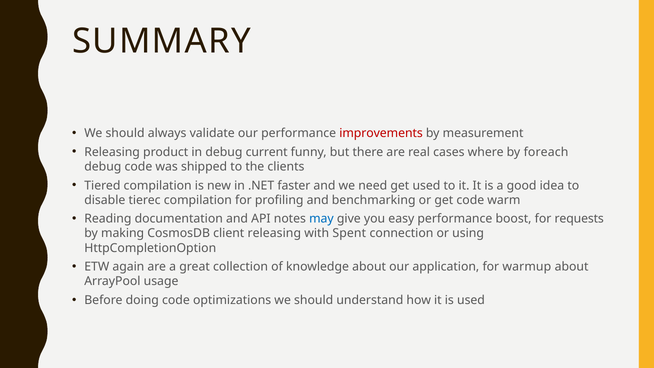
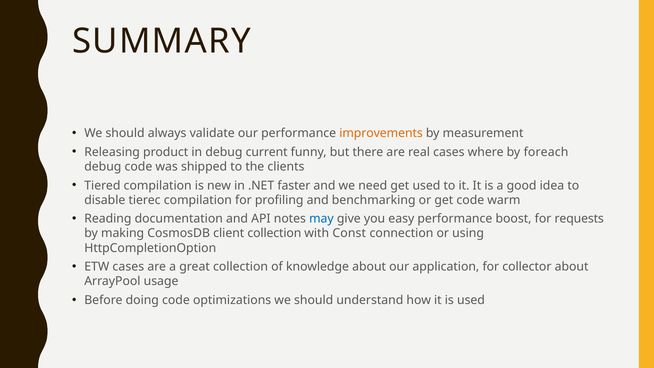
improvements colour: red -> orange (381, 133)
client releasing: releasing -> collection (274, 233)
Spent: Spent -> Const (349, 233)
ETW again: again -> cases (128, 267)
warmup: warmup -> collector (527, 267)
